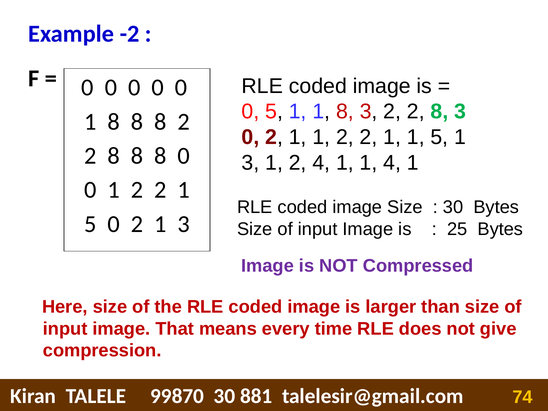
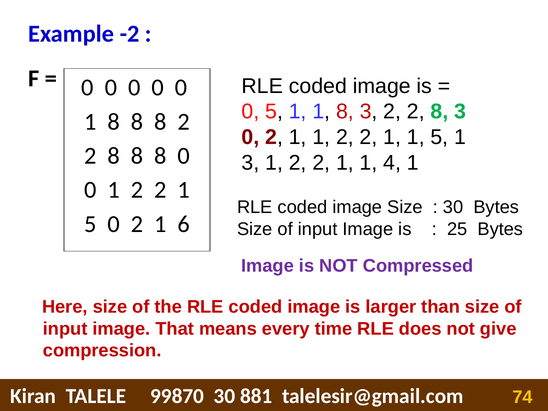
3 1 2 4: 4 -> 2 (321, 163)
2 1 3: 3 -> 6 (184, 224)
